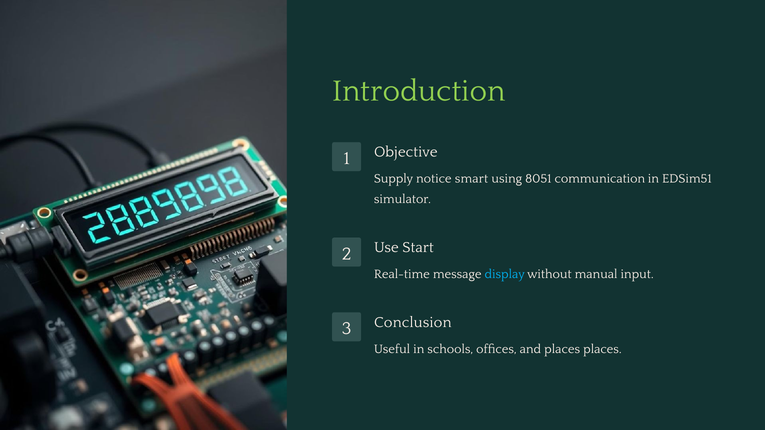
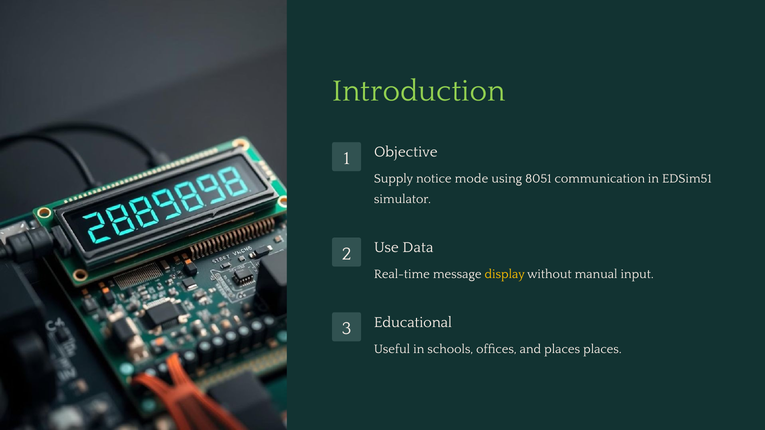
smart: smart -> mode (471, 179)
Start: Start -> Data (418, 248)
display colour: light blue -> yellow (505, 274)
Conclusion: Conclusion -> Educational (413, 322)
